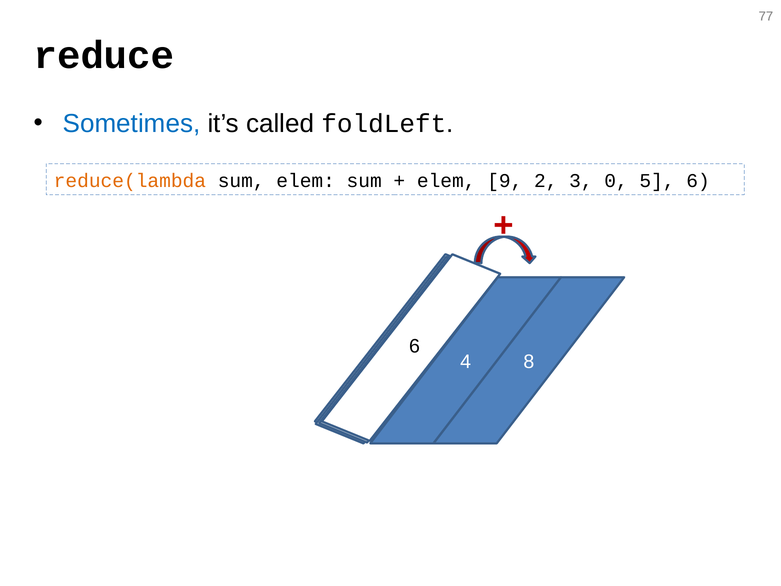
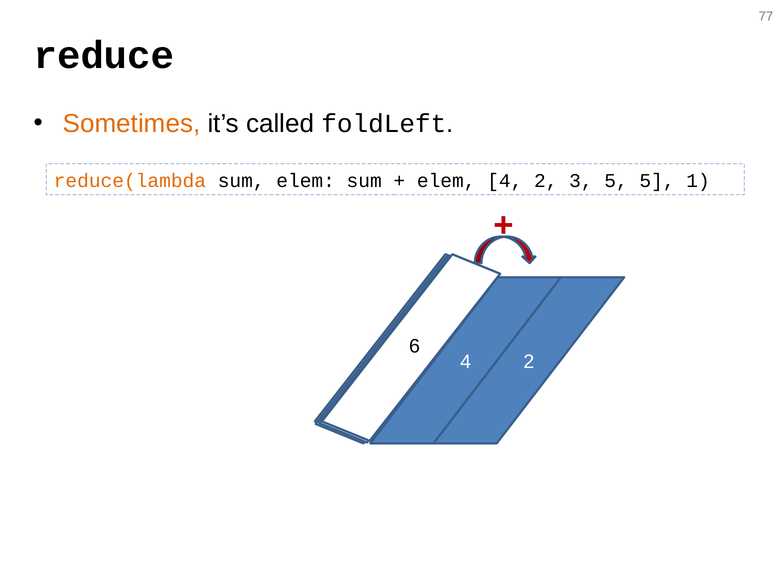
Sometimes colour: blue -> orange (132, 124)
elem 9: 9 -> 4 (505, 181)
3 0: 0 -> 5 (616, 181)
5 6: 6 -> 1 (698, 181)
8: 8 -> 2 (529, 361)
